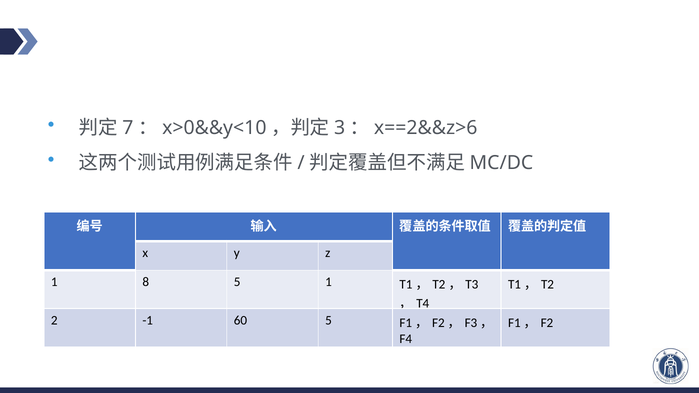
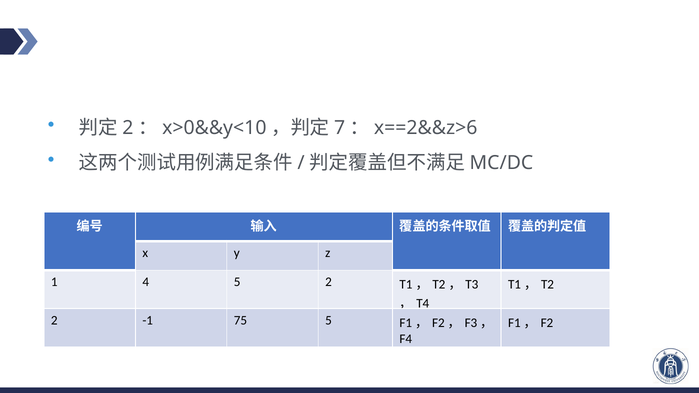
7: 7 -> 2 (128, 128)
3: 3 -> 7 (340, 128)
8: 8 -> 4 (146, 282)
5 1: 1 -> 2 (329, 282)
60: 60 -> 75 (240, 320)
